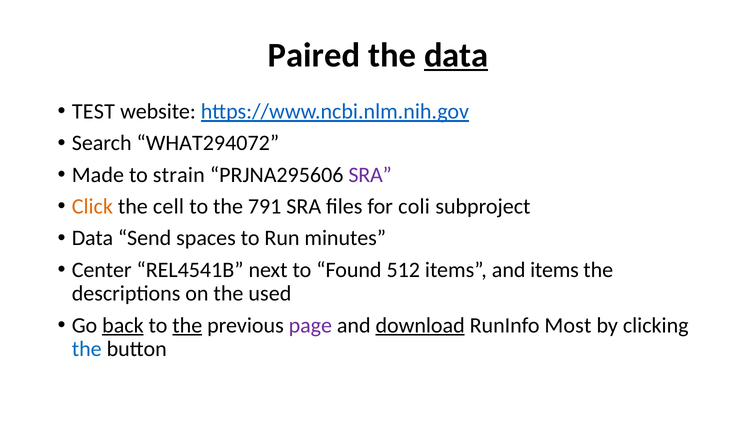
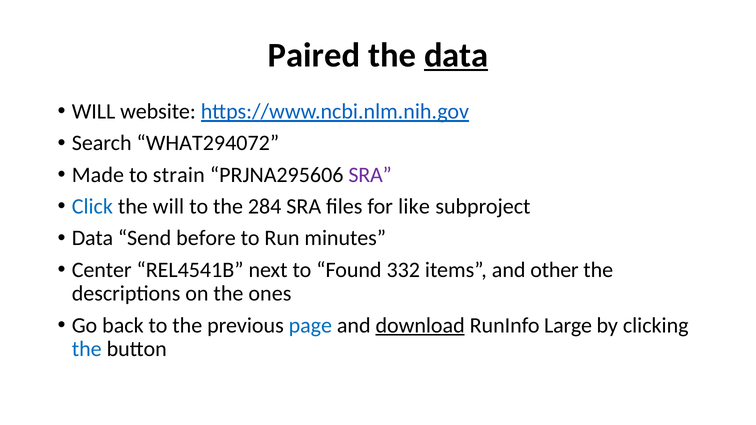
TEST: TEST -> WILL (94, 111)
Click colour: orange -> blue (92, 207)
the cell: cell -> will (168, 207)
791: 791 -> 284 (265, 207)
coli: coli -> like (414, 207)
spaces: spaces -> before (206, 238)
512: 512 -> 332 (403, 270)
and items: items -> other (555, 270)
used: used -> ones (270, 294)
back underline: present -> none (123, 326)
the underline: present -> none (187, 326)
page colour: purple -> blue (310, 326)
Most: Most -> Large (568, 326)
